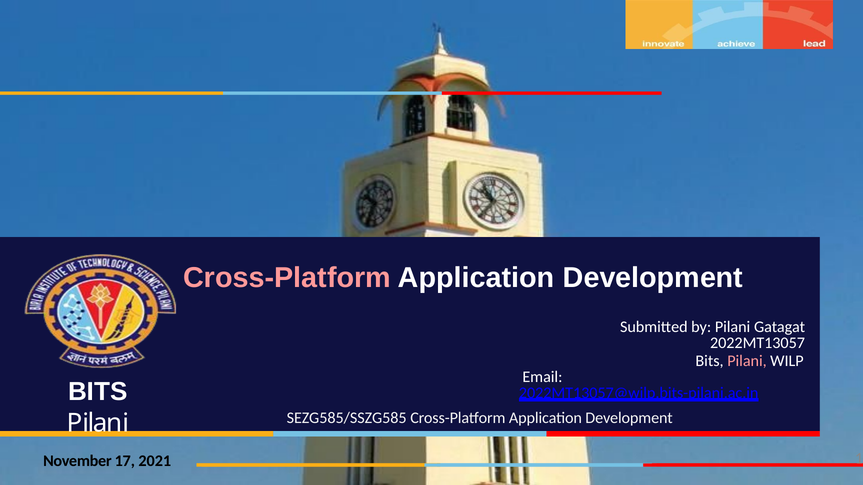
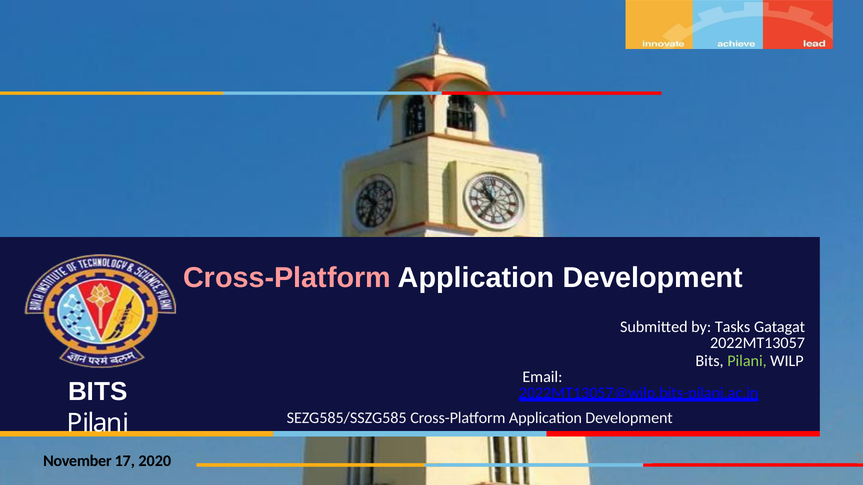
by Pilani: Pilani -> Tasks (733, 327)
Pilani colour: pink -> light green (747, 361)
2021: 2021 -> 2020 (155, 461)
